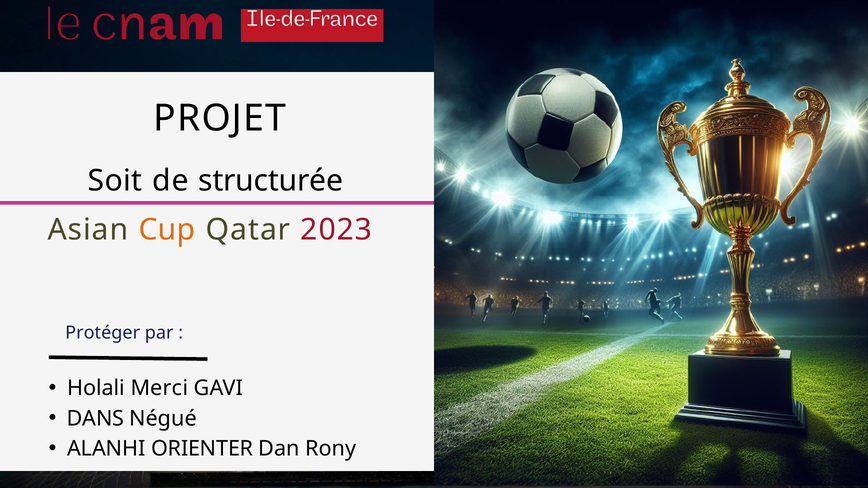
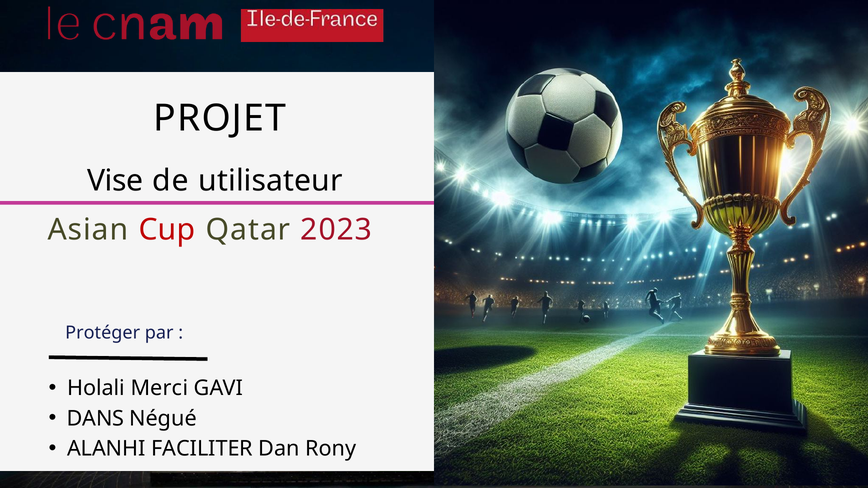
Soit: Soit -> Vise (115, 181)
structurée: structurée -> utilisateur (271, 181)
Cup colour: orange -> red (167, 230)
ORIENTER: ORIENTER -> FACILITER (202, 449)
